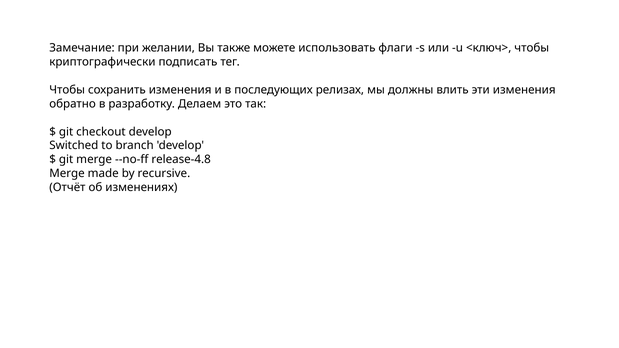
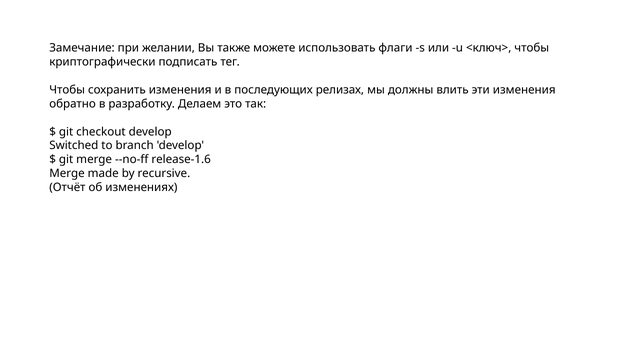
release-4.8: release-4.8 -> release-1.6 (181, 160)
